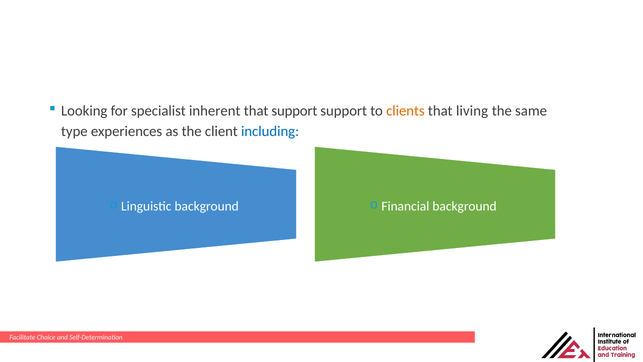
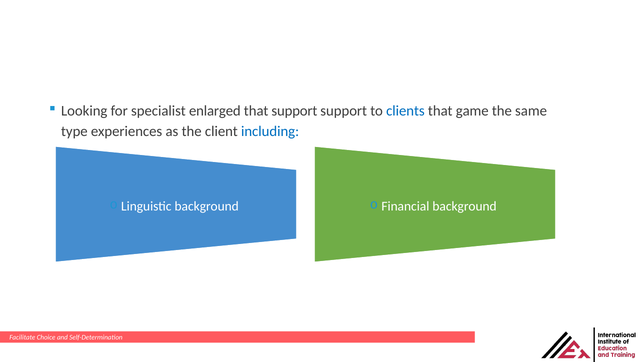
inherent: inherent -> enlarged (215, 111)
clients colour: orange -> blue (405, 111)
living: living -> game (472, 111)
